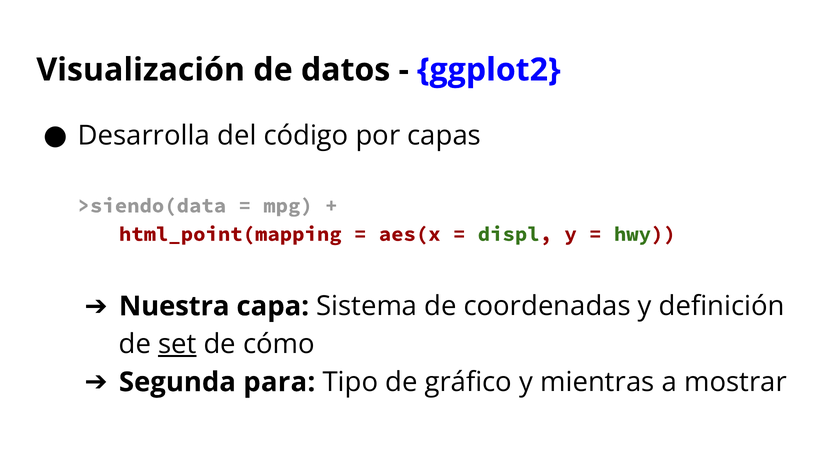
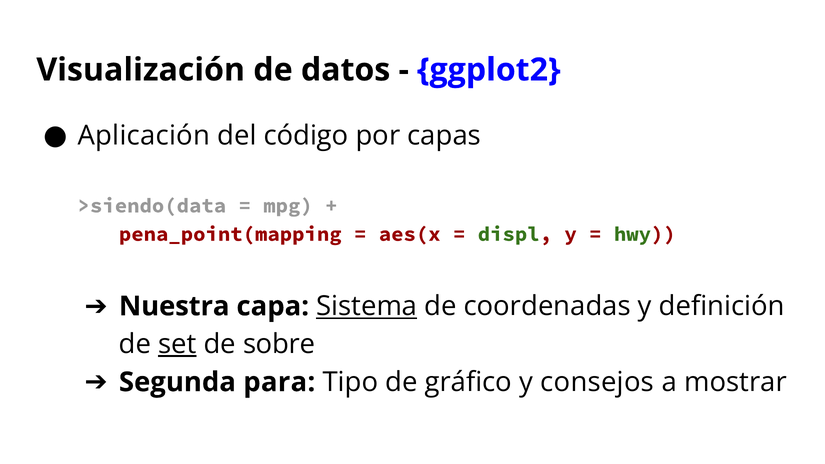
Desarrolla: Desarrolla -> Aplicación (144, 136)
html_point(mapping: html_point(mapping -> pena_point(mapping (230, 234)
Sistema underline: none -> present (367, 306)
cómo: cómo -> sobre (279, 344)
mientras: mientras -> consejos (597, 382)
